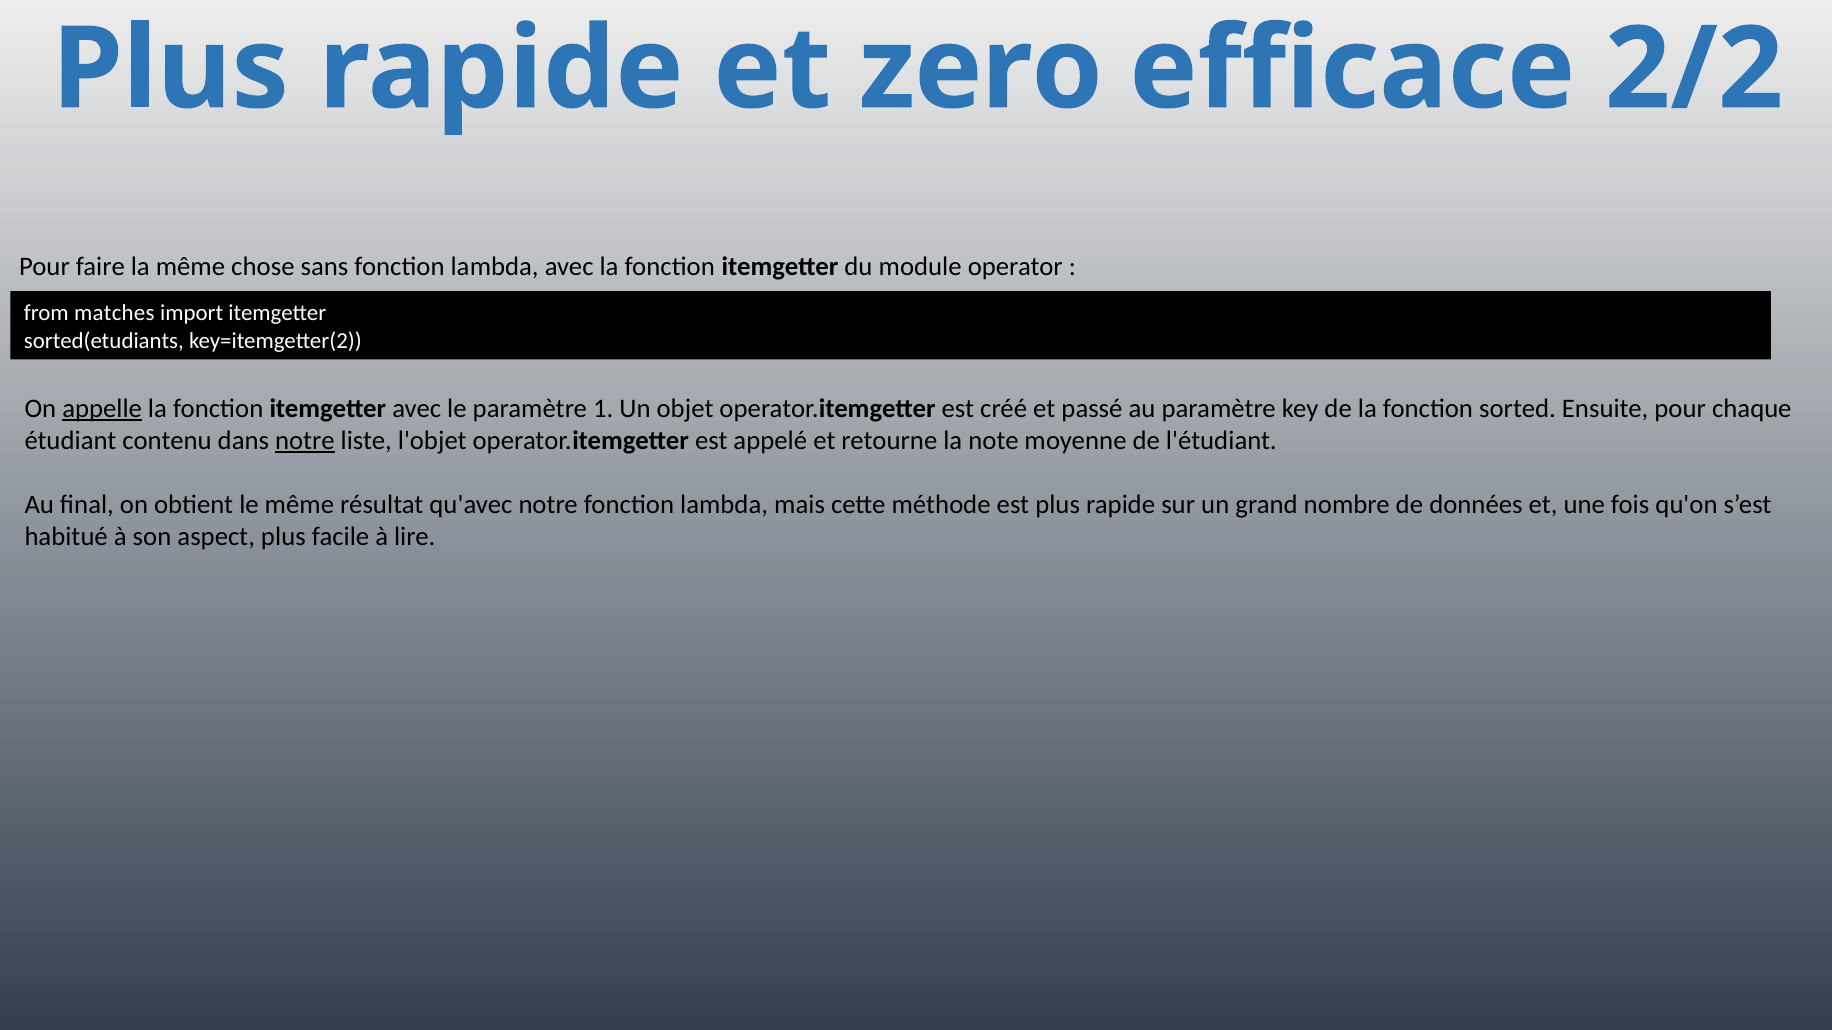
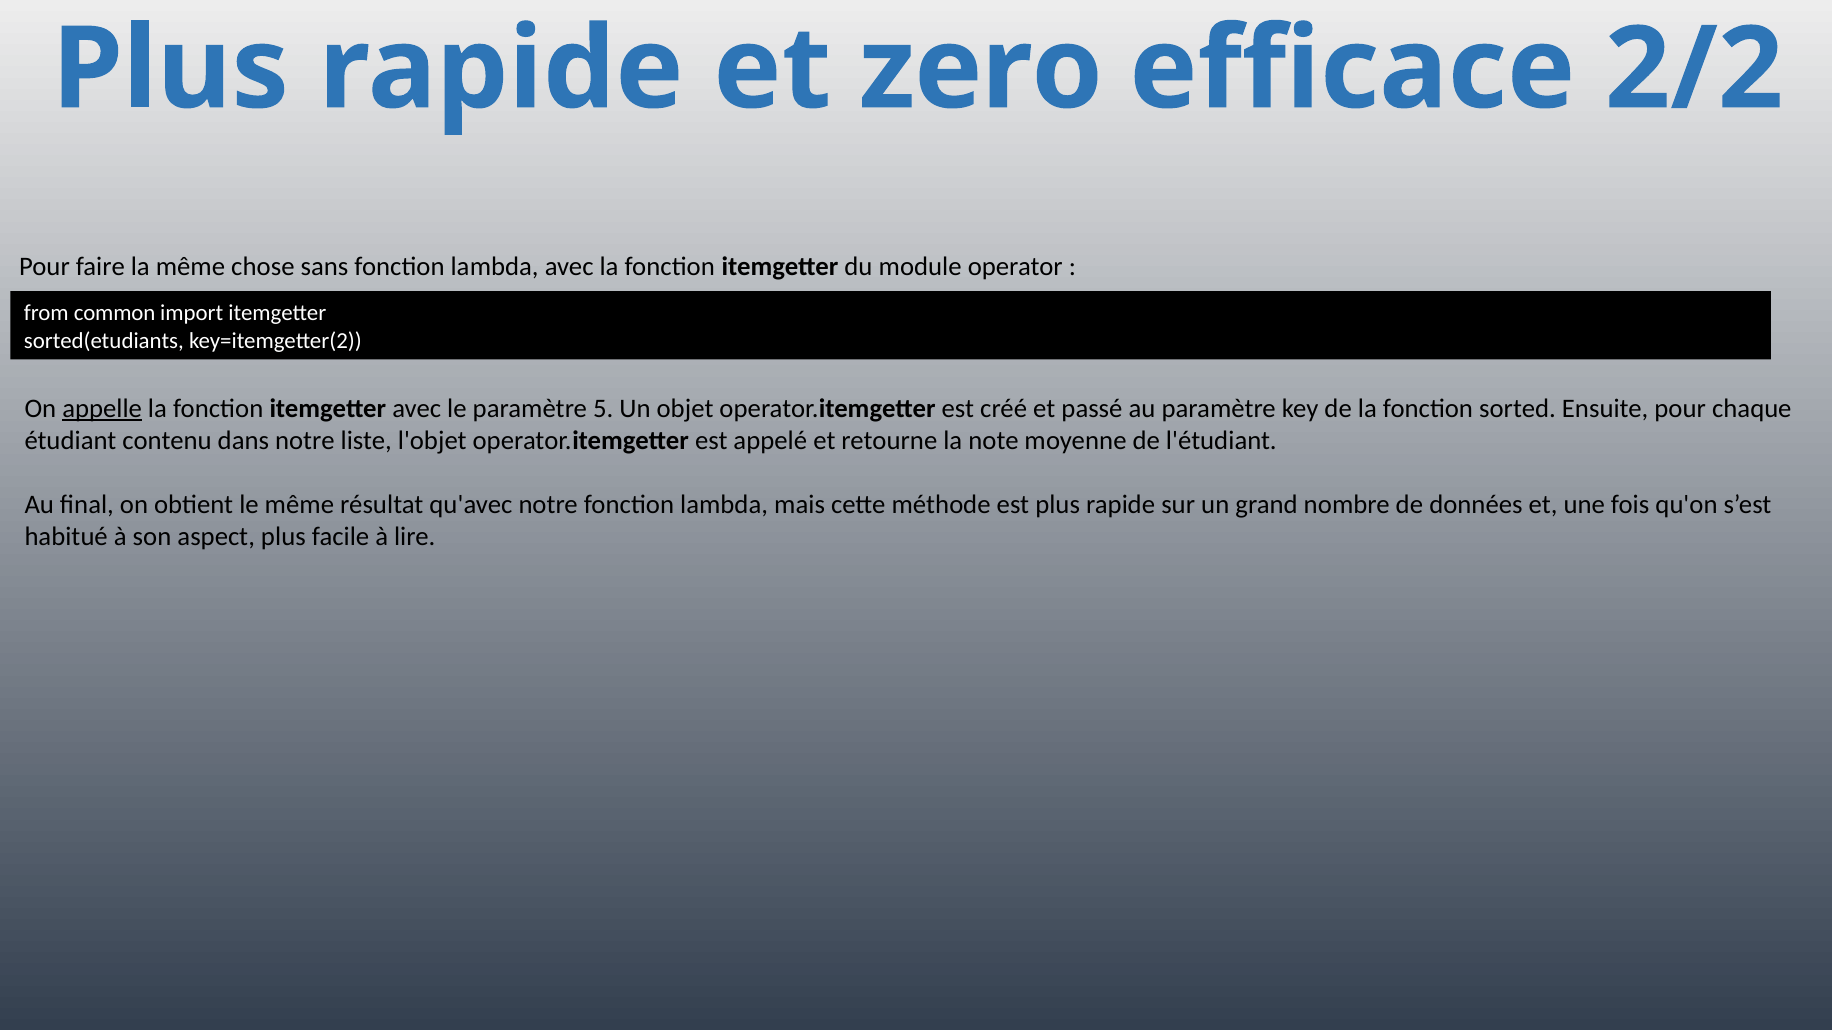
matches: matches -> common (115, 313)
1: 1 -> 5 (603, 408)
notre underline: present -> none (305, 441)
